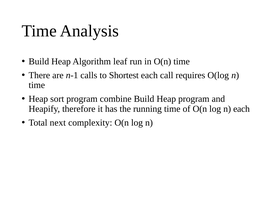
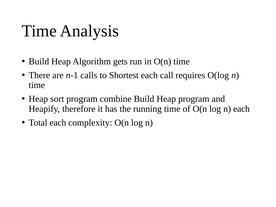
leaf: leaf -> gets (120, 61)
Total next: next -> each (58, 123)
